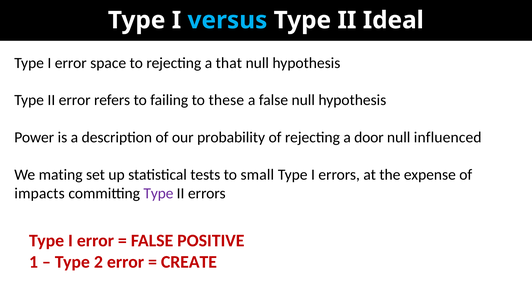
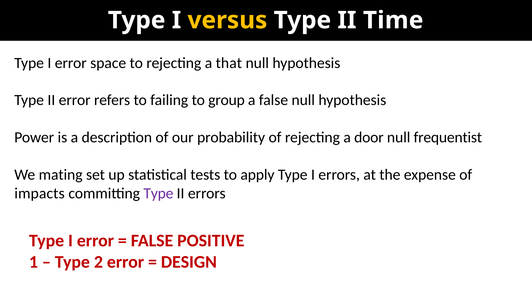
versus colour: light blue -> yellow (227, 20)
Ideal: Ideal -> Time (393, 20)
these: these -> group (227, 100)
influenced: influenced -> frequentist (448, 138)
small: small -> apply (257, 175)
CREATE: CREATE -> DESIGN (189, 262)
